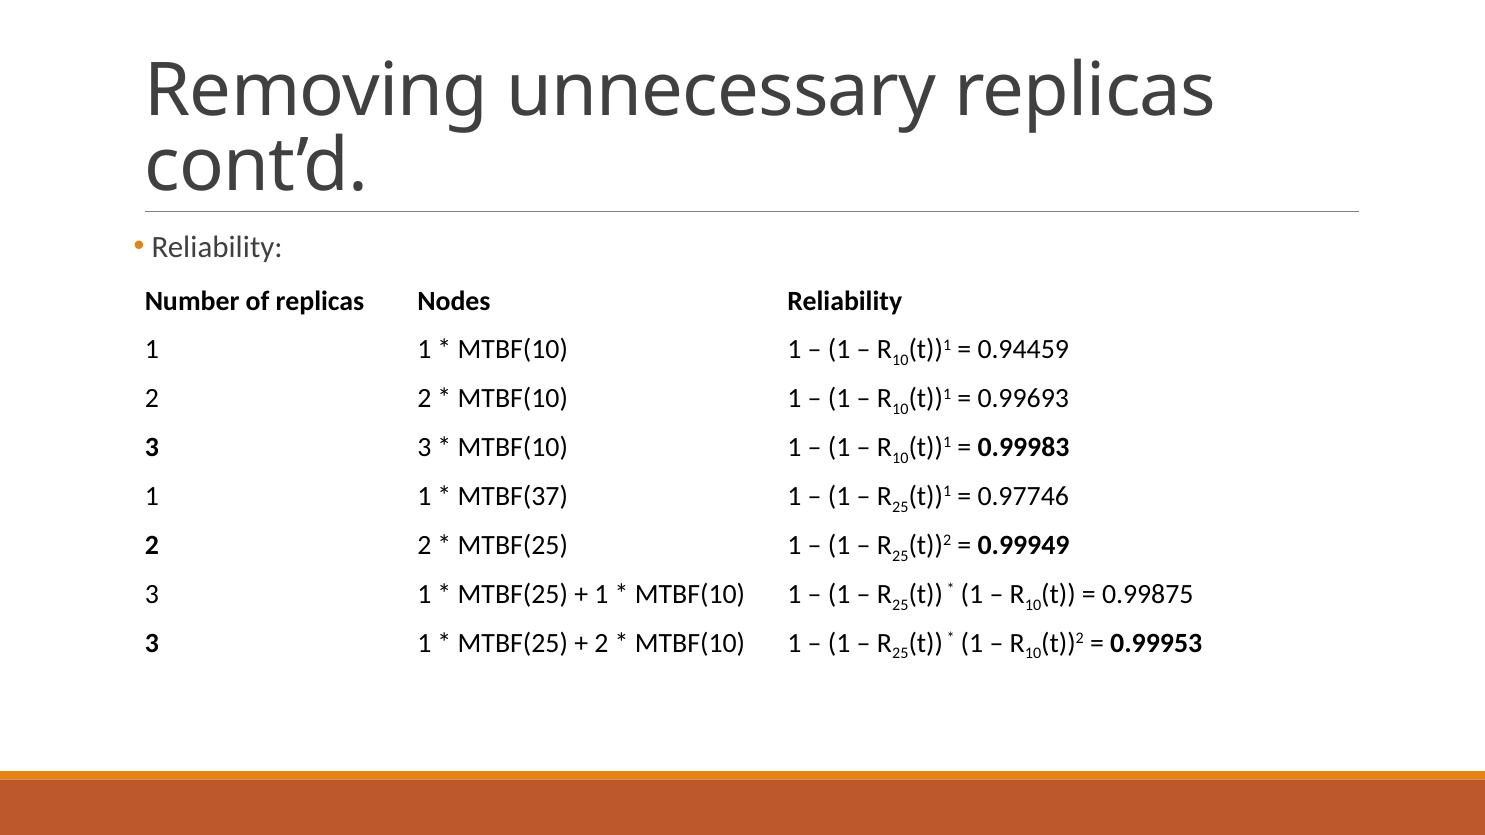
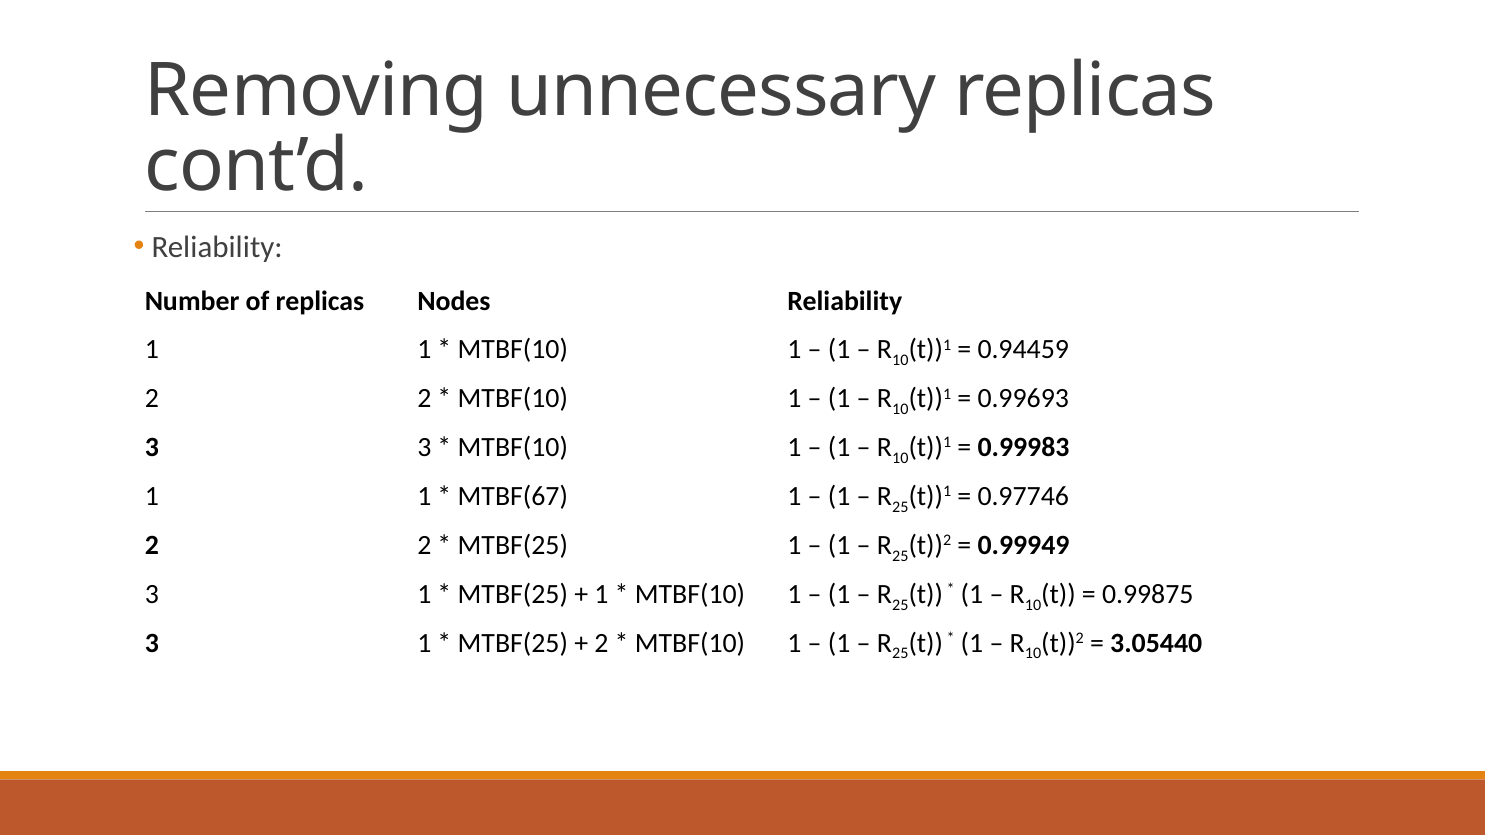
MTBF(37: MTBF(37 -> MTBF(67 (513, 496)
0.99953: 0.99953 -> 3.05440 (1156, 643)
